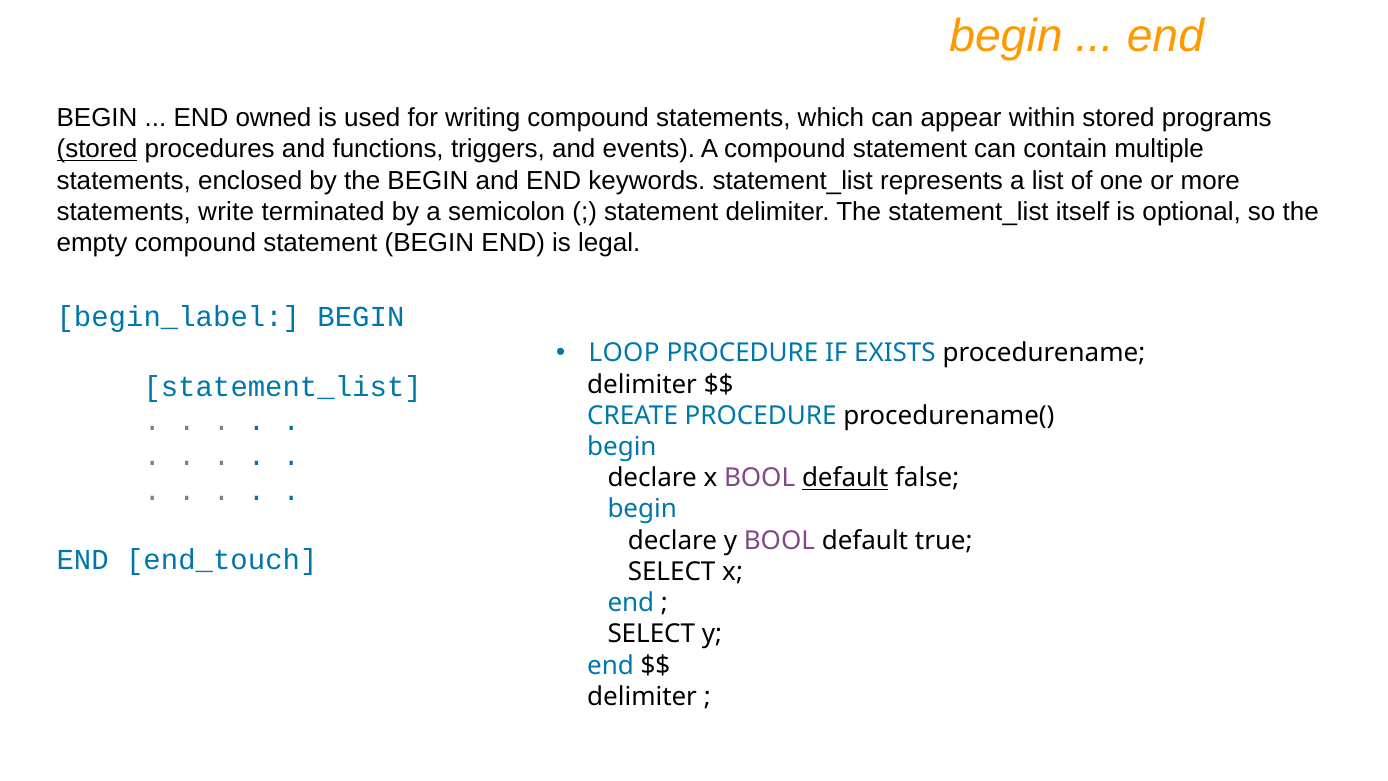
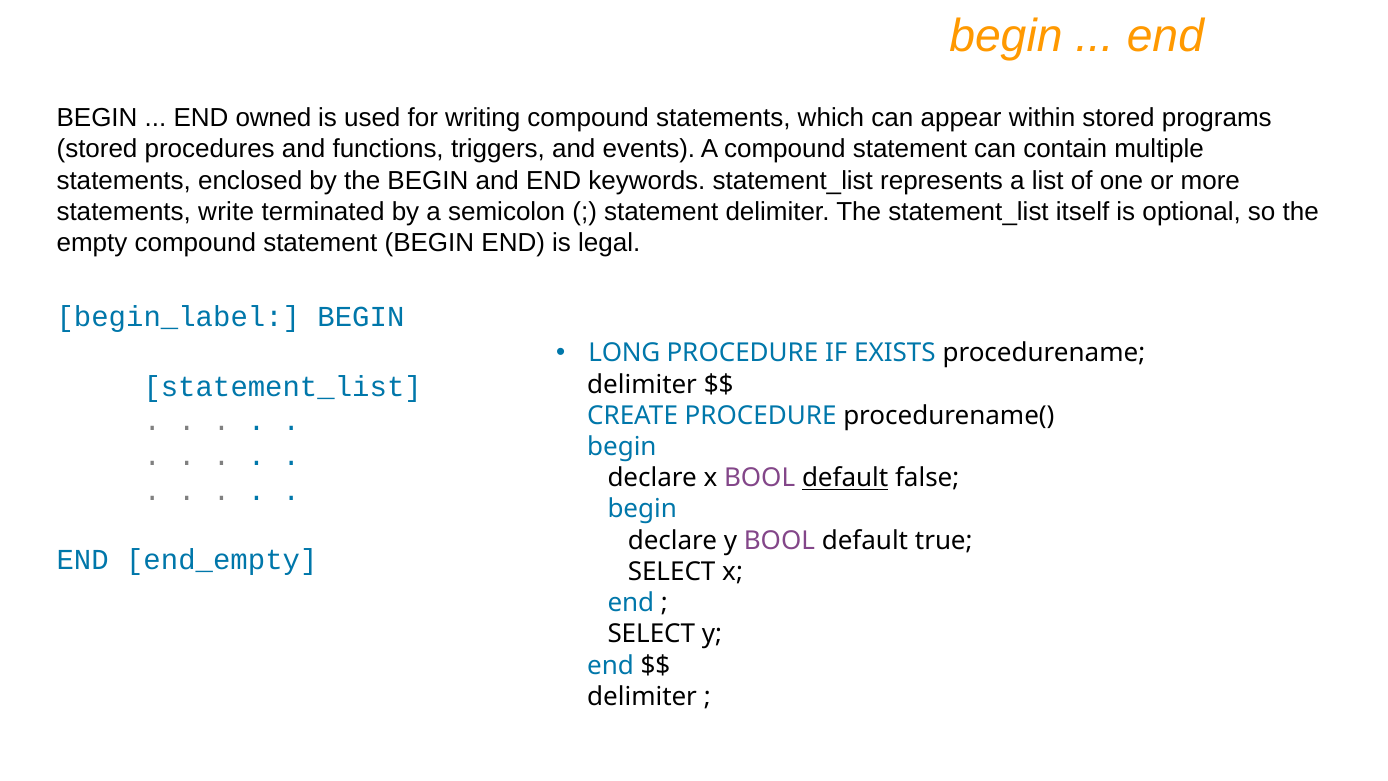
stored underline: present -> none (97, 149)
LOOP: LOOP -> LONG (624, 353)
end_touch: end_touch -> end_empty (222, 560)
